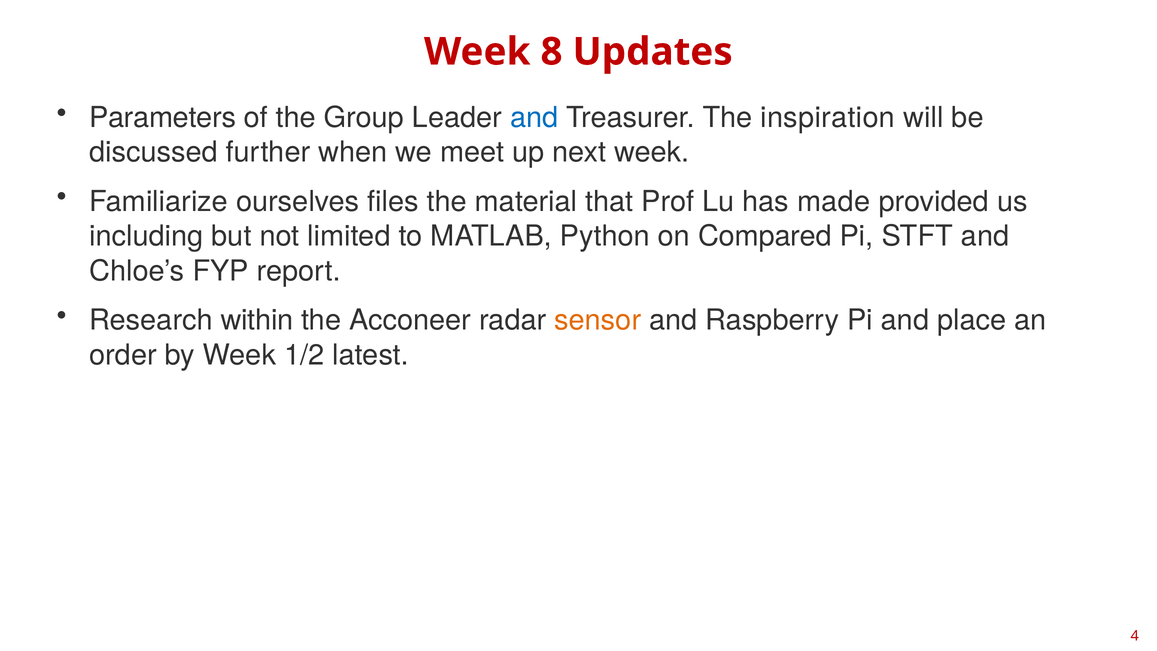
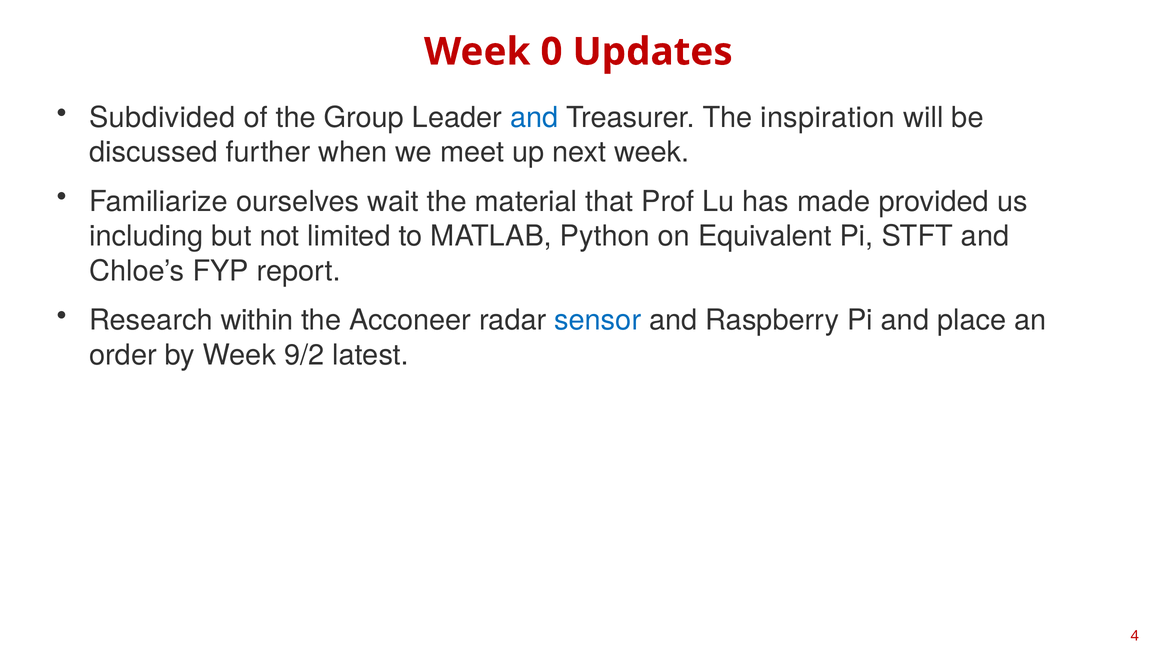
8: 8 -> 0 (552, 52)
Parameters: Parameters -> Subdivided (162, 118)
files: files -> wait (393, 202)
Compared: Compared -> Equivalent (765, 236)
sensor colour: orange -> blue (598, 320)
1/2: 1/2 -> 9/2 (304, 355)
